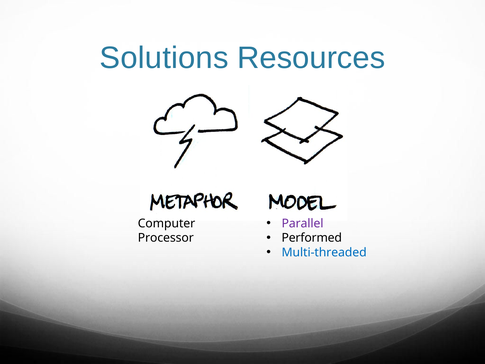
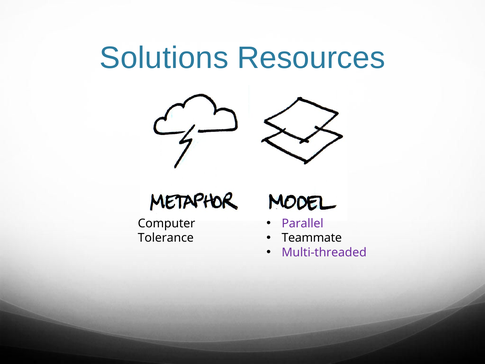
Performed: Performed -> Teammate (312, 238)
Processor: Processor -> Tolerance (166, 238)
Multi-threaded colour: blue -> purple (324, 252)
